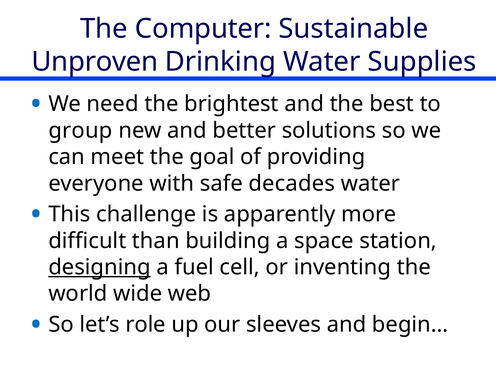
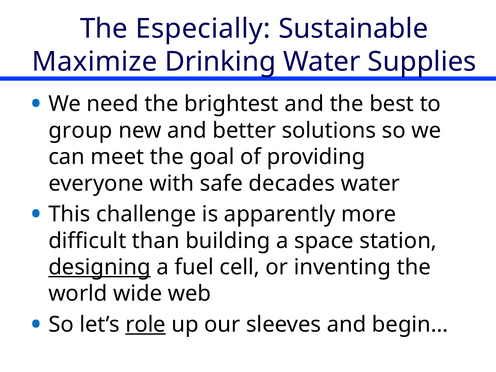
Computer: Computer -> Especially (203, 29)
Unproven: Unproven -> Maximize (95, 62)
role underline: none -> present (146, 325)
